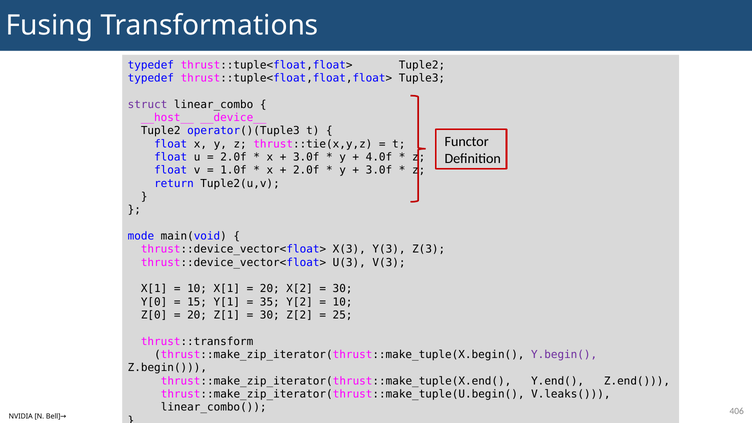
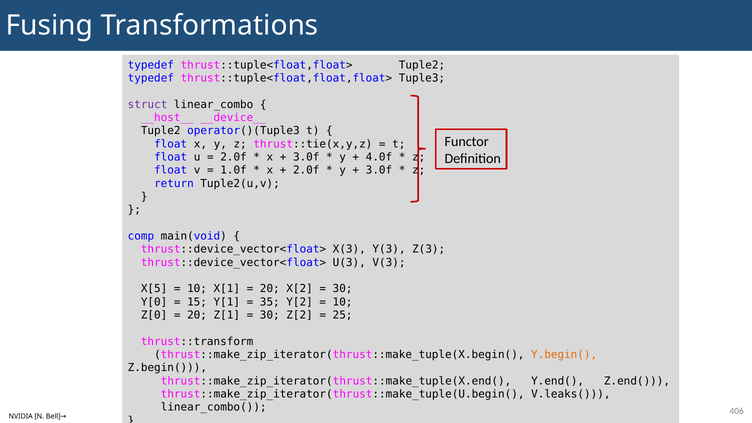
mode: mode -> comp (141, 236)
X[1: X[1 -> X[5 (154, 289)
Y.begin( colour: purple -> orange (564, 355)
